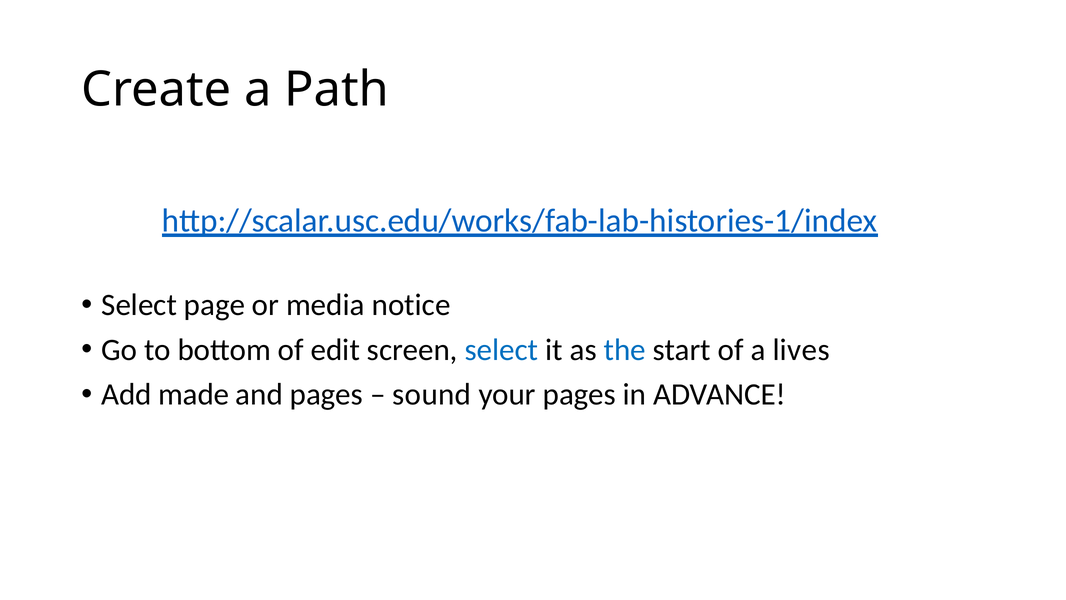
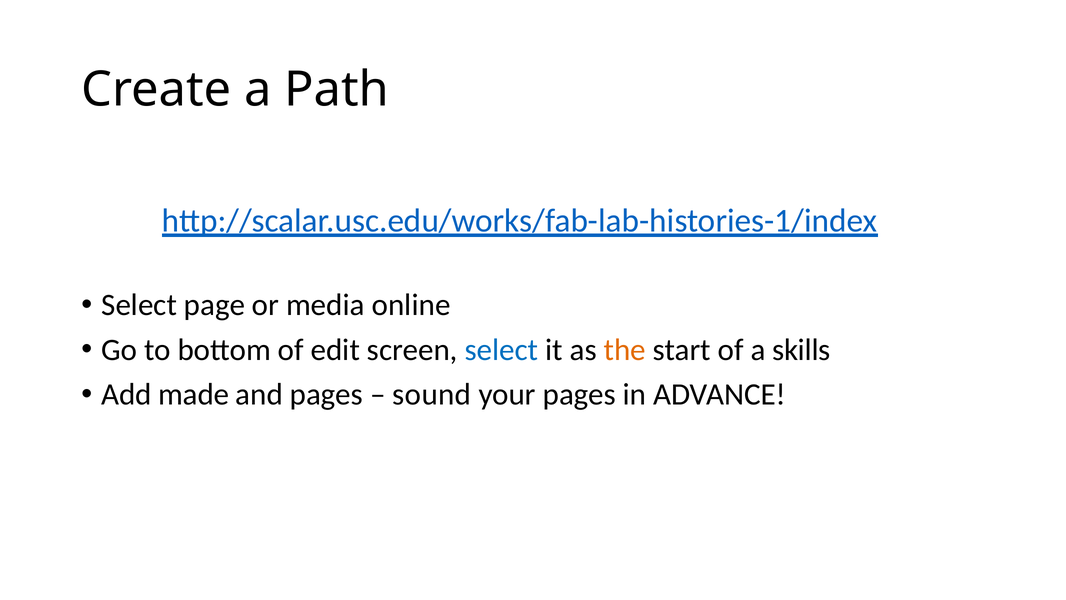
notice: notice -> online (411, 305)
the colour: blue -> orange (625, 350)
lives: lives -> skills (801, 350)
